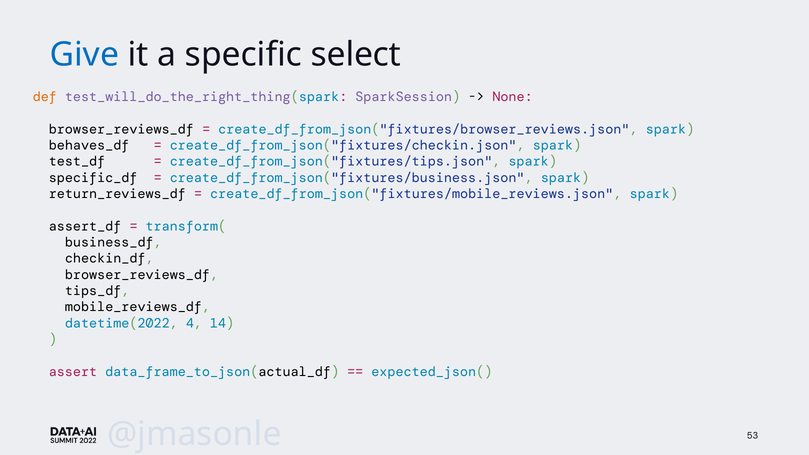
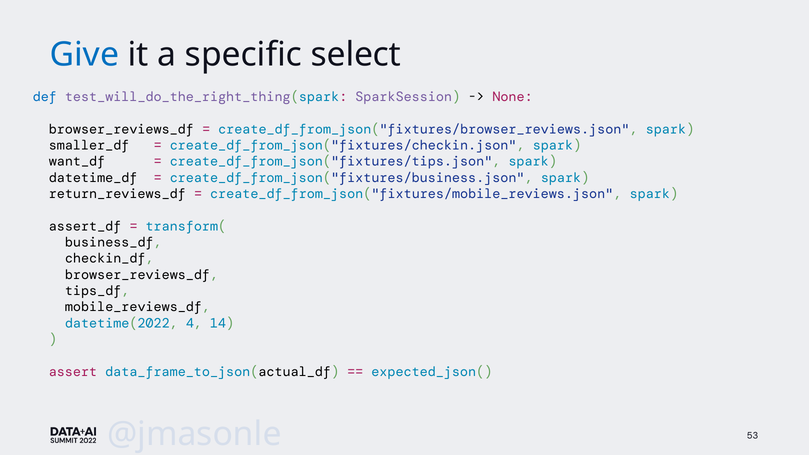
def colour: orange -> blue (45, 97)
behaves_df: behaves_df -> smaller_df (89, 145)
test_df: test_df -> want_df (77, 162)
specific_df: specific_df -> datetime_df (93, 178)
